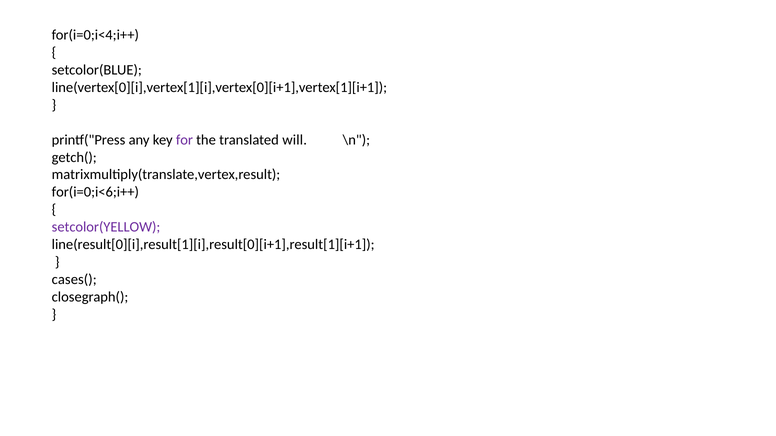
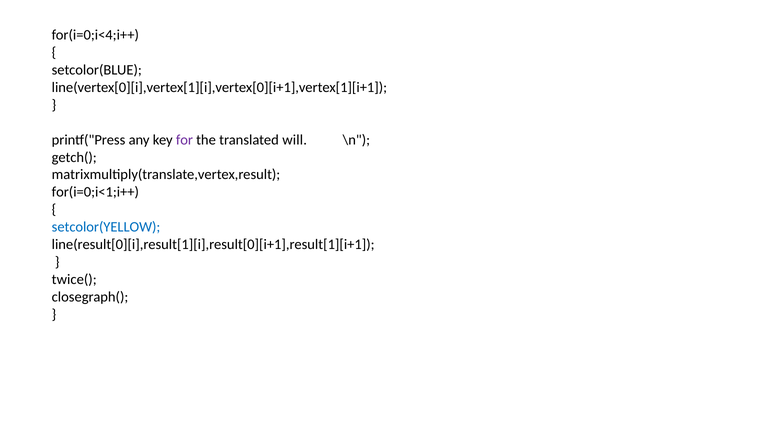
for(i=0;i<6;i++: for(i=0;i<6;i++ -> for(i=0;i<1;i++ (95, 192)
setcolor(YELLOW colour: purple -> blue (106, 227)
cases(: cases( -> twice( (74, 280)
